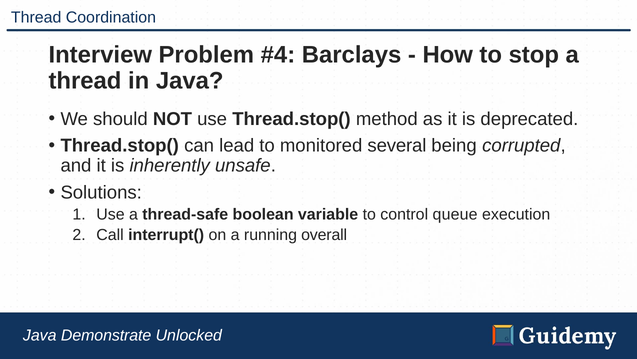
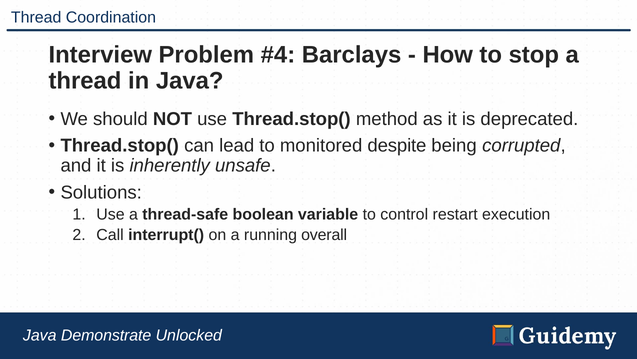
several: several -> despite (397, 145)
queue: queue -> restart (455, 214)
